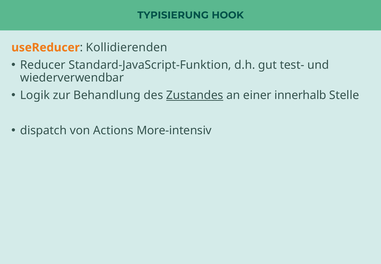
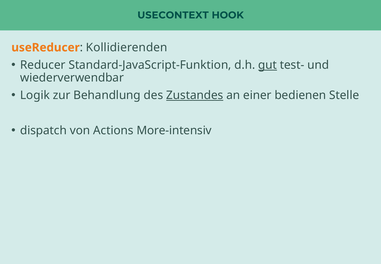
TYPISIERUNG: TYPISIERUNG -> USECONTEXT (173, 15)
gut underline: none -> present (268, 65)
innerhalb: innerhalb -> bedienen (300, 95)
